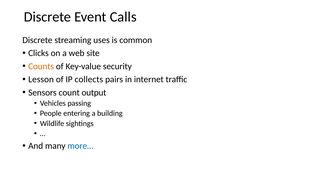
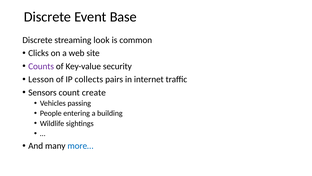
Calls: Calls -> Base (123, 17)
uses: uses -> look (101, 40)
Counts colour: orange -> purple (41, 66)
output: output -> create (94, 92)
